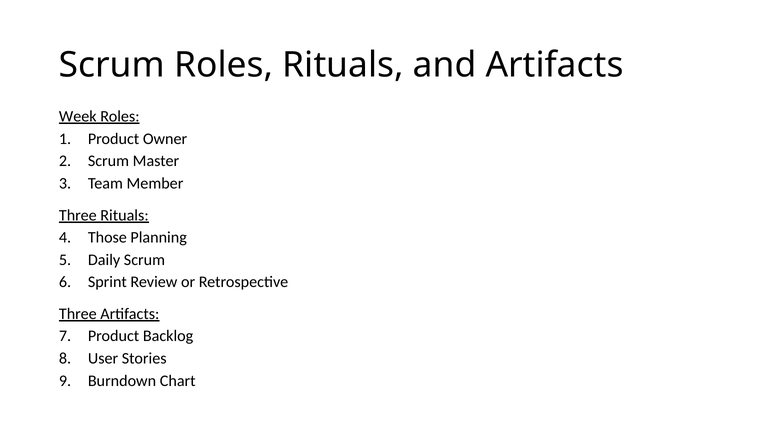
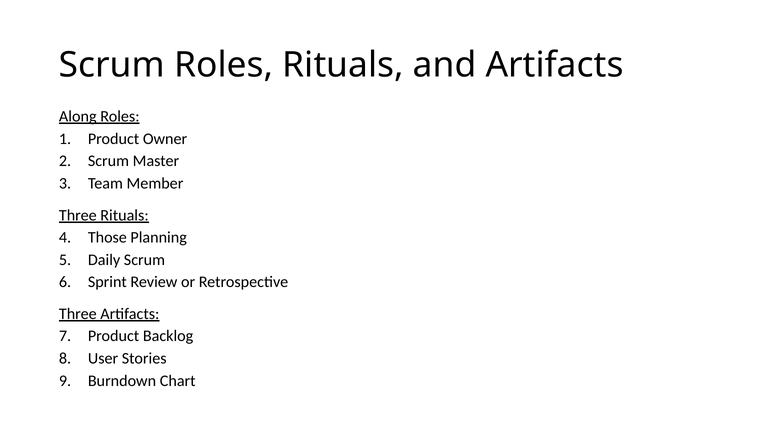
Week: Week -> Along (78, 116)
